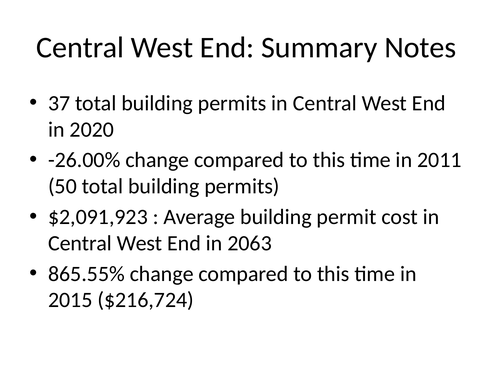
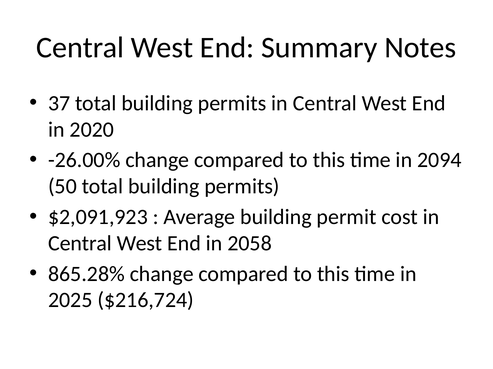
2011: 2011 -> 2094 (439, 160)
2063: 2063 -> 2058 (250, 244)
865.55%: 865.55% -> 865.28% (86, 274)
2015: 2015 -> 2025 (70, 301)
